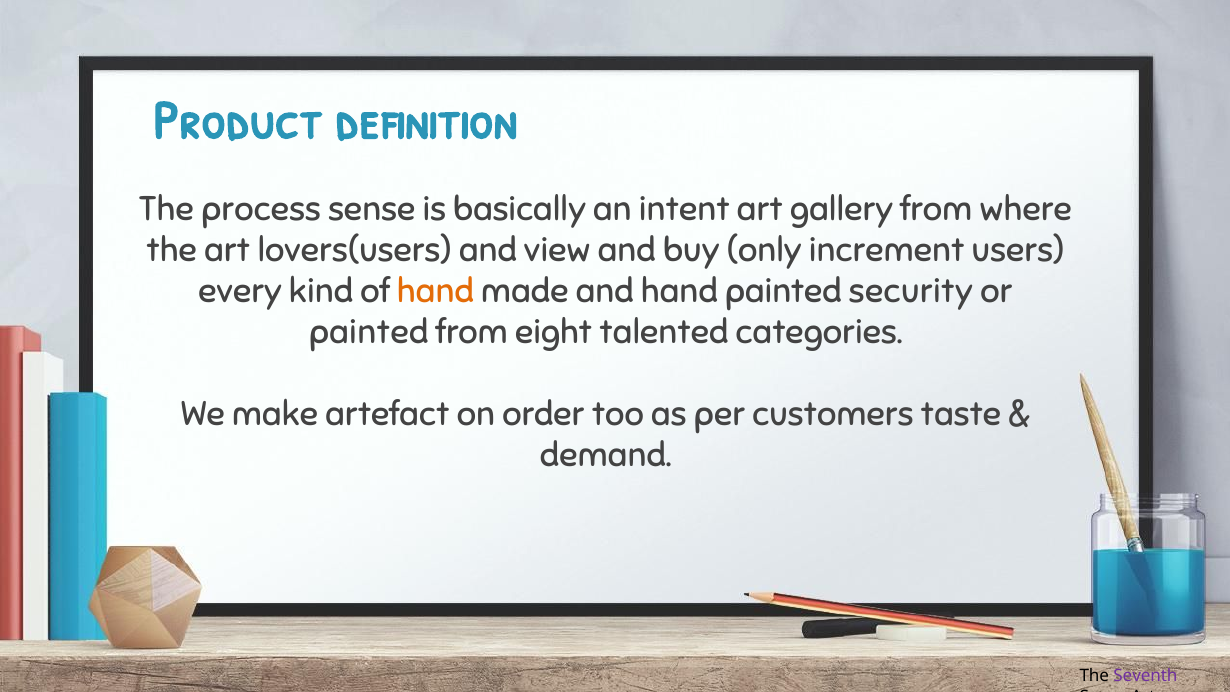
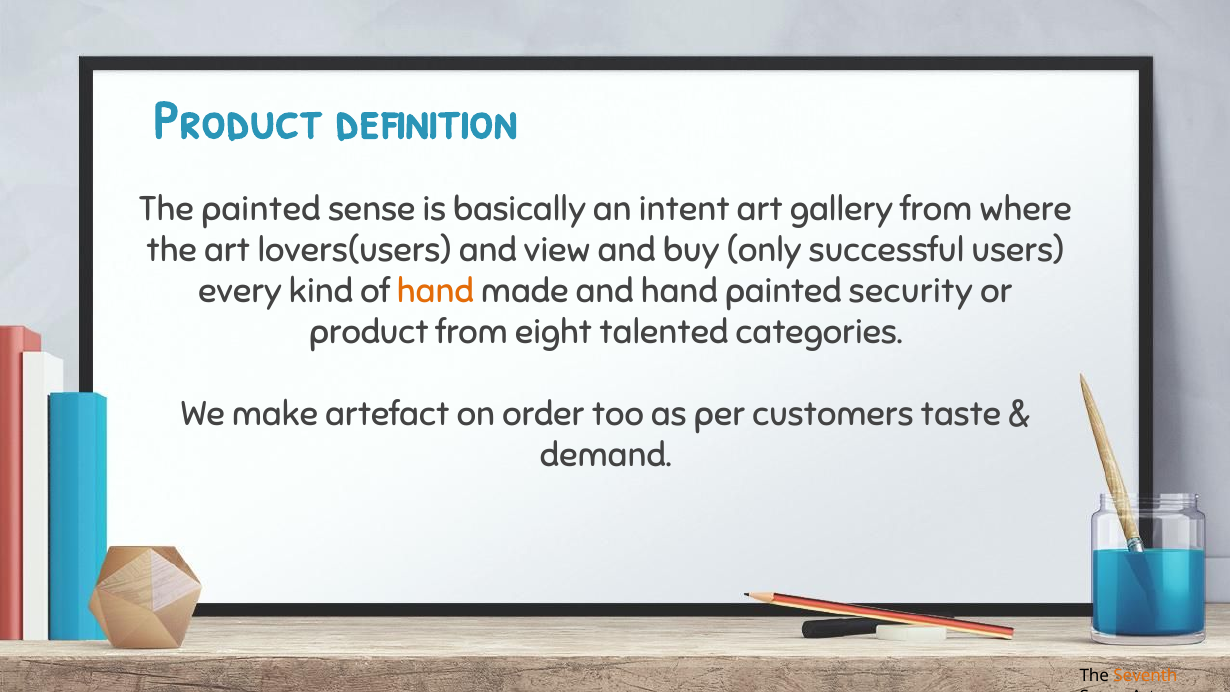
The process: process -> painted (261, 209)
increment: increment -> successful (887, 250)
painted: painted -> product (369, 332)
Seventh colour: purple -> orange (1145, 676)
